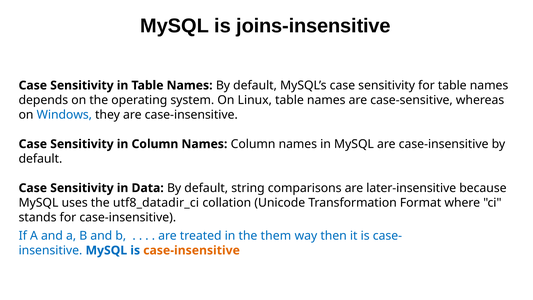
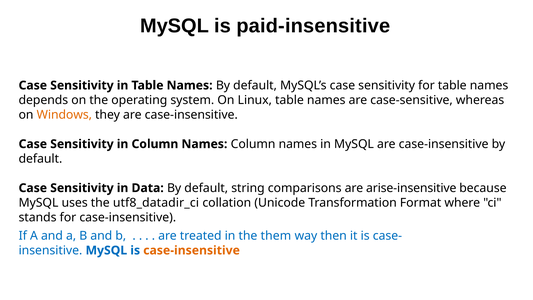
joins-insensitive: joins-insensitive -> paid-insensitive (313, 26)
Windows colour: blue -> orange (64, 115)
later-insensitive: later-insensitive -> arise-insensitive (411, 188)
